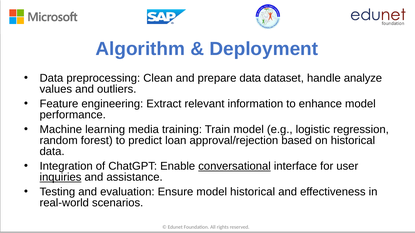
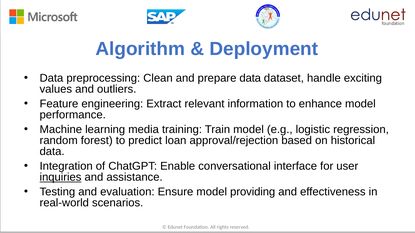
analyze: analyze -> exciting (363, 78)
conversational underline: present -> none (235, 166)
model historical: historical -> providing (253, 192)
